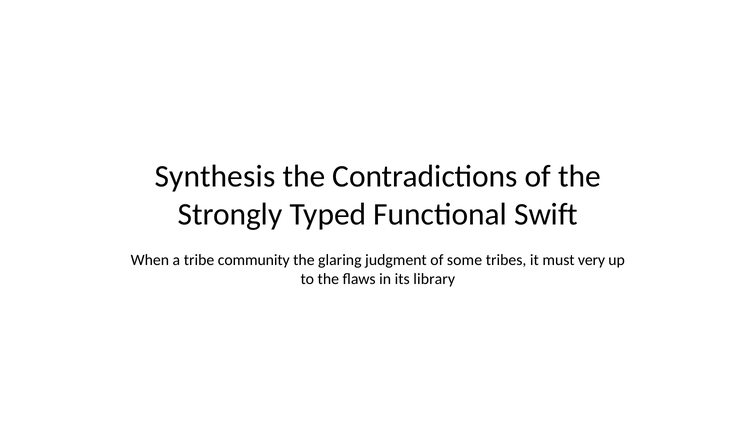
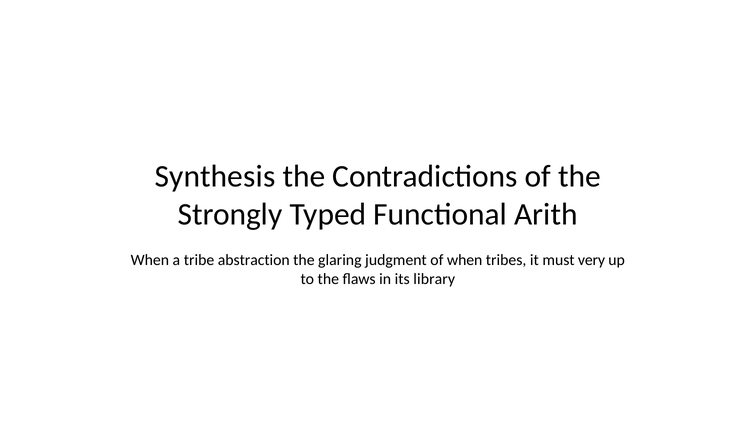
Swift: Swift -> Arith (546, 214)
community: community -> abstraction (254, 260)
of some: some -> when (465, 260)
